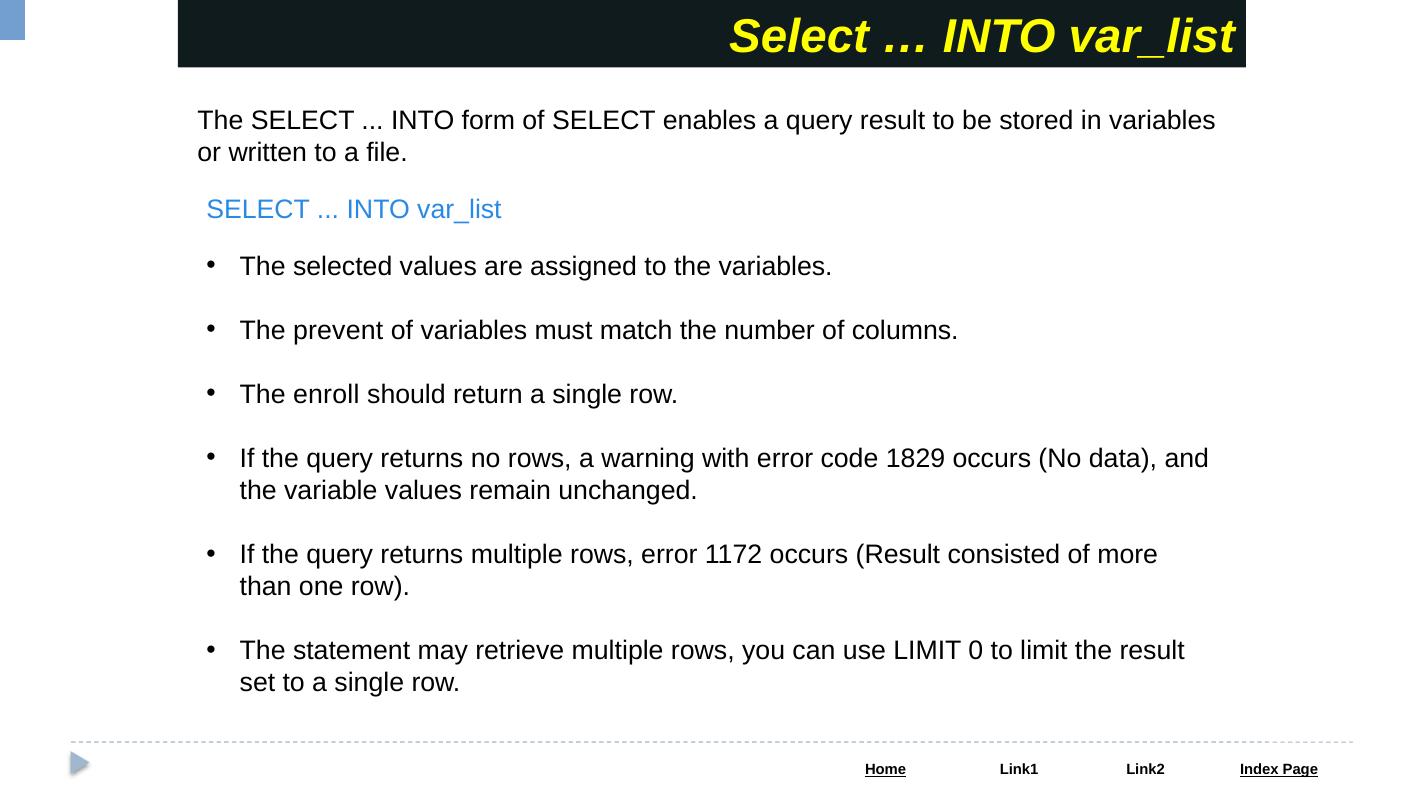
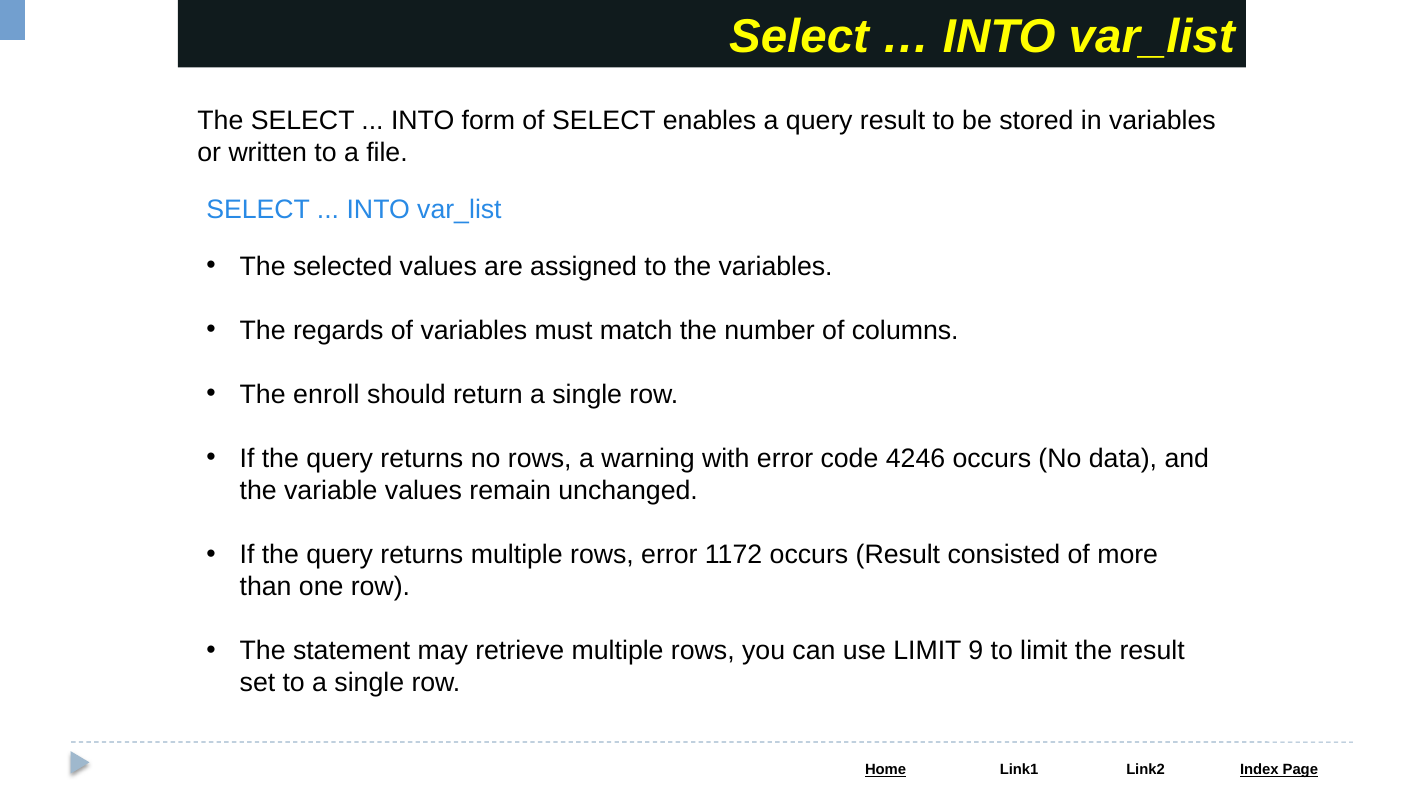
prevent: prevent -> regards (338, 330)
1829: 1829 -> 4246 (916, 458)
0: 0 -> 9 (976, 651)
